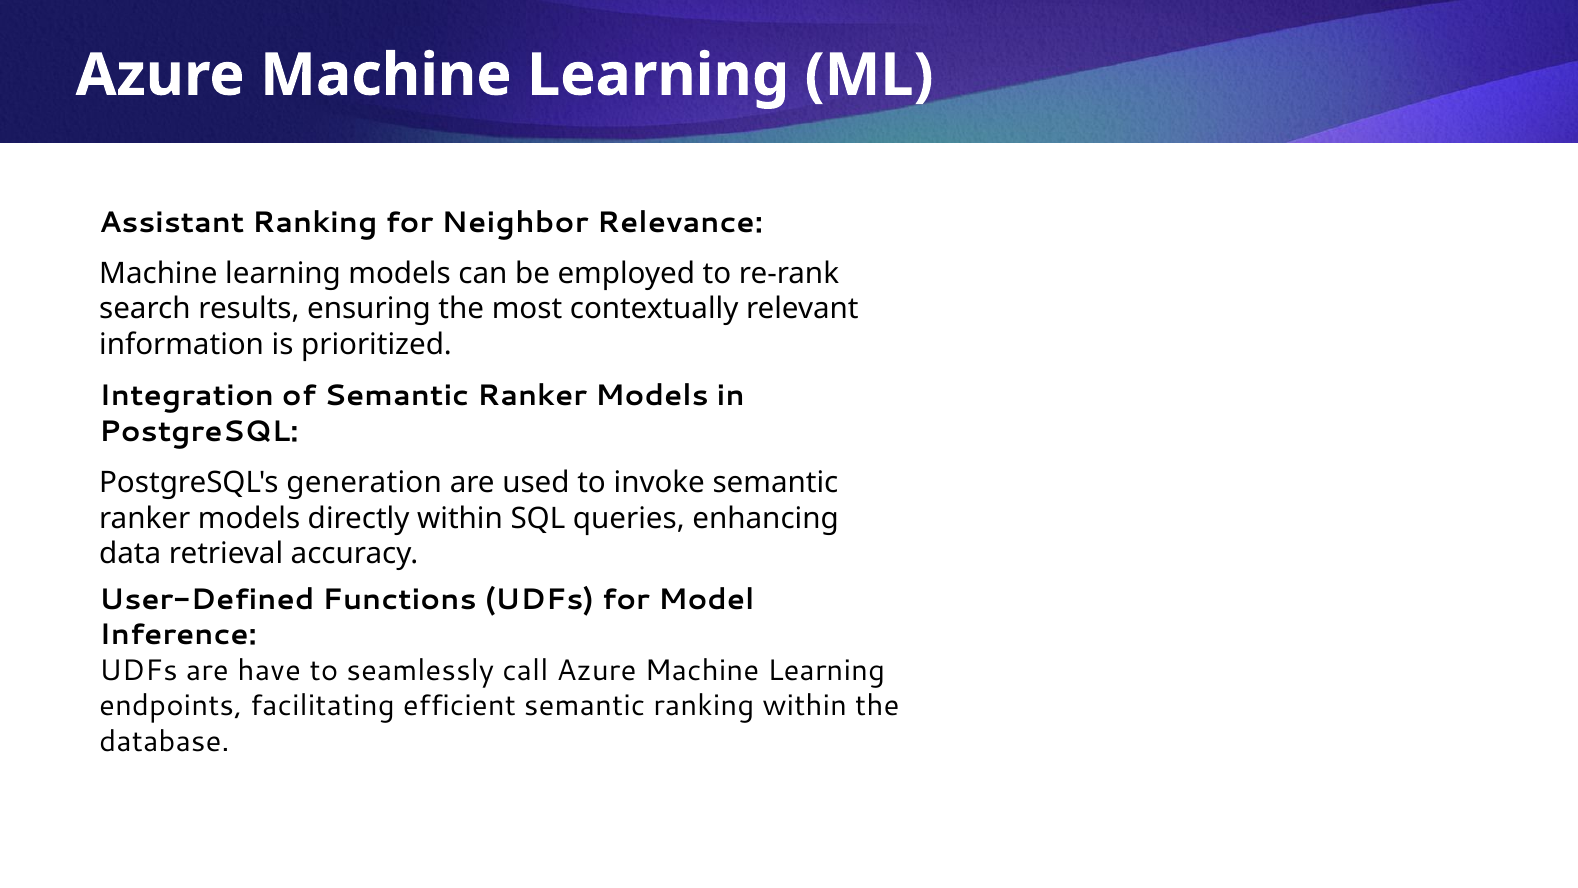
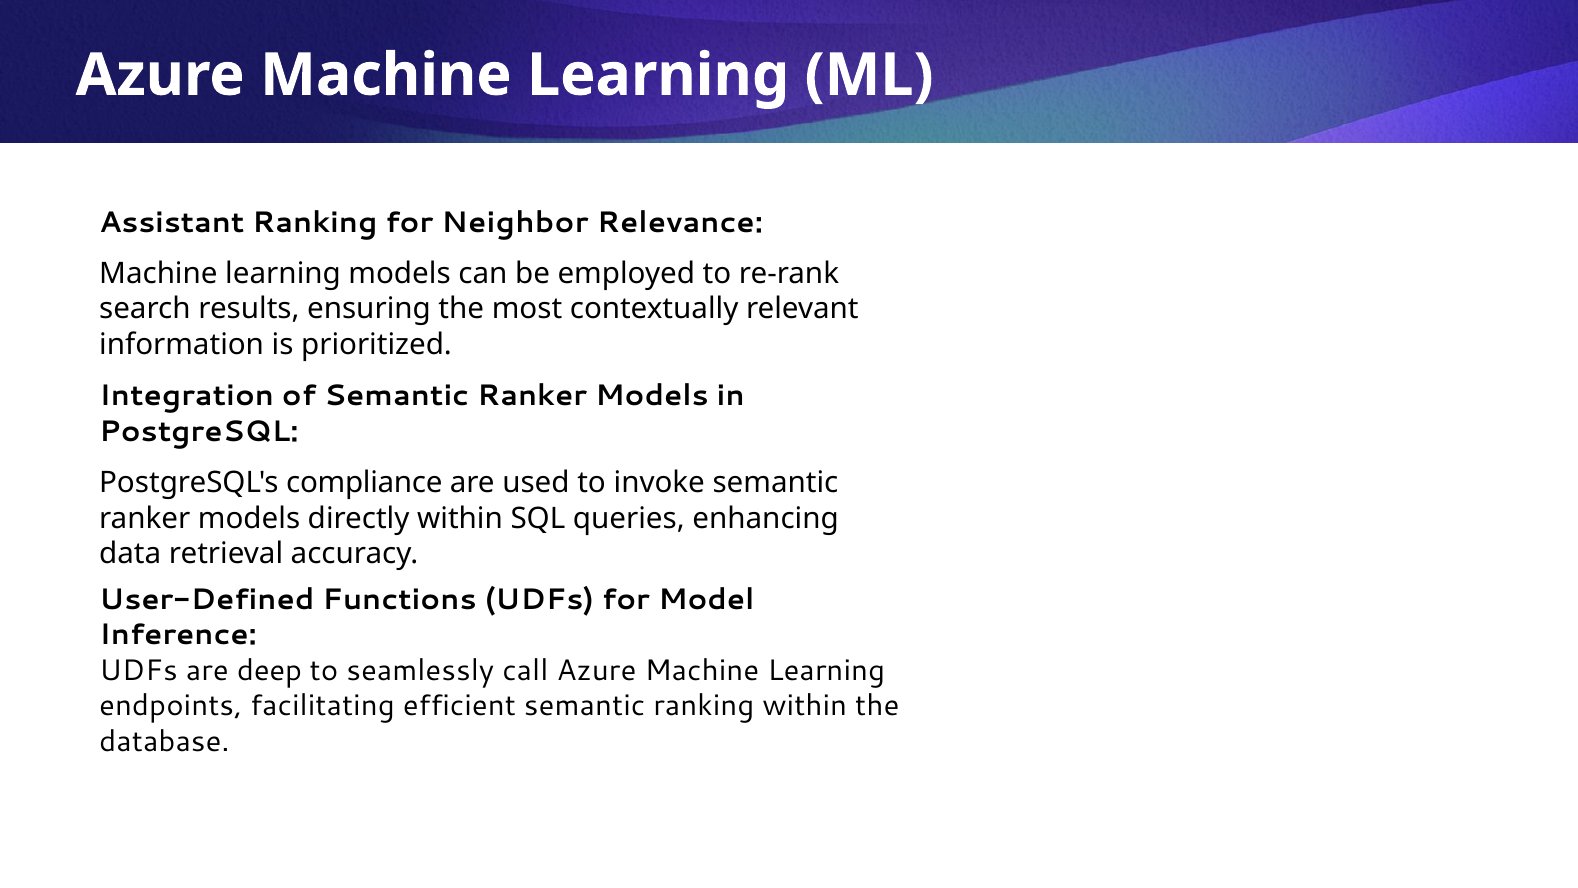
generation: generation -> compliance (364, 483)
have: have -> deep (269, 670)
